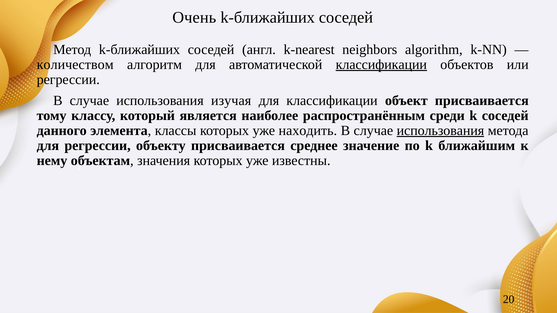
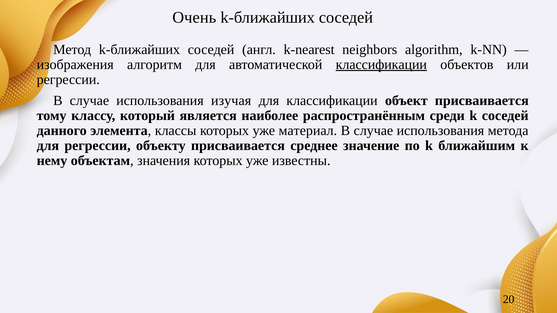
количеством: количеством -> изображения (75, 65)
находить: находить -> материал (308, 131)
использования underline: present -> none (440, 131)
